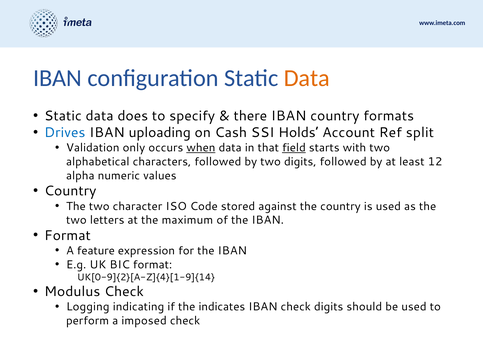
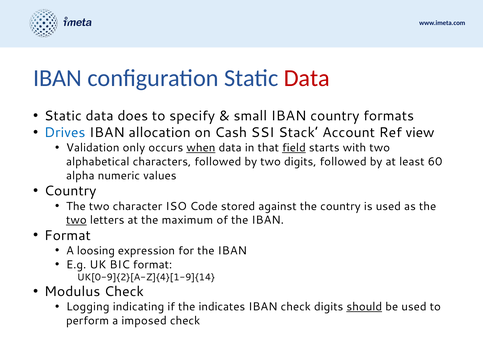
Data colour: orange -> red (307, 78)
there: there -> small (250, 116)
uploading: uploading -> allocation (160, 133)
Holds: Holds -> Stack (298, 133)
split: split -> view (420, 133)
12: 12 -> 60 (435, 162)
two underline: none -> present (76, 220)
feature: feature -> loosing (96, 251)
should underline: none -> present (364, 307)
